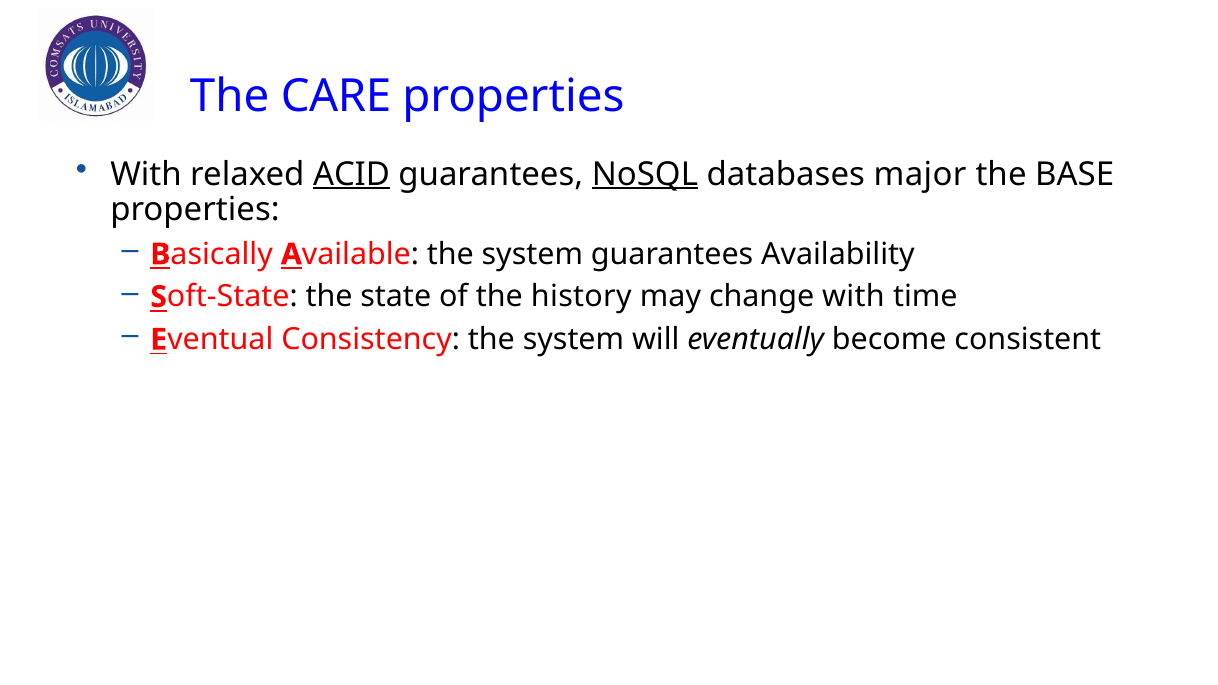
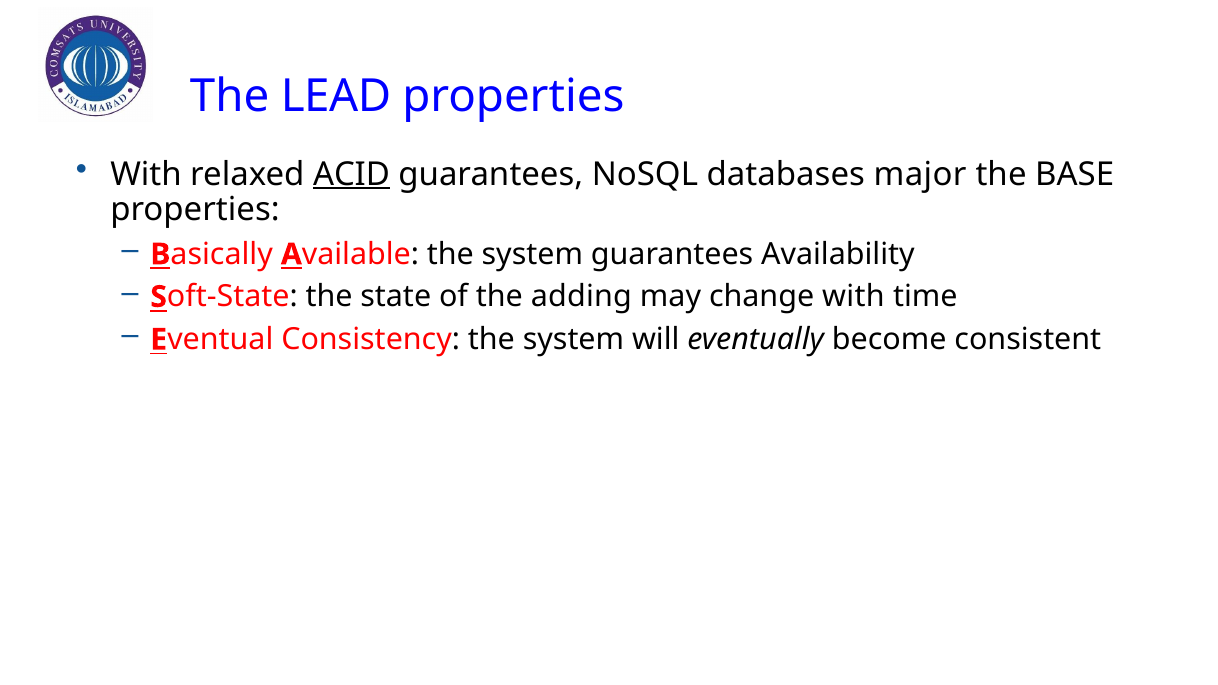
CARE: CARE -> LEAD (336, 97)
NoSQL underline: present -> none (645, 174)
history: history -> adding (581, 297)
